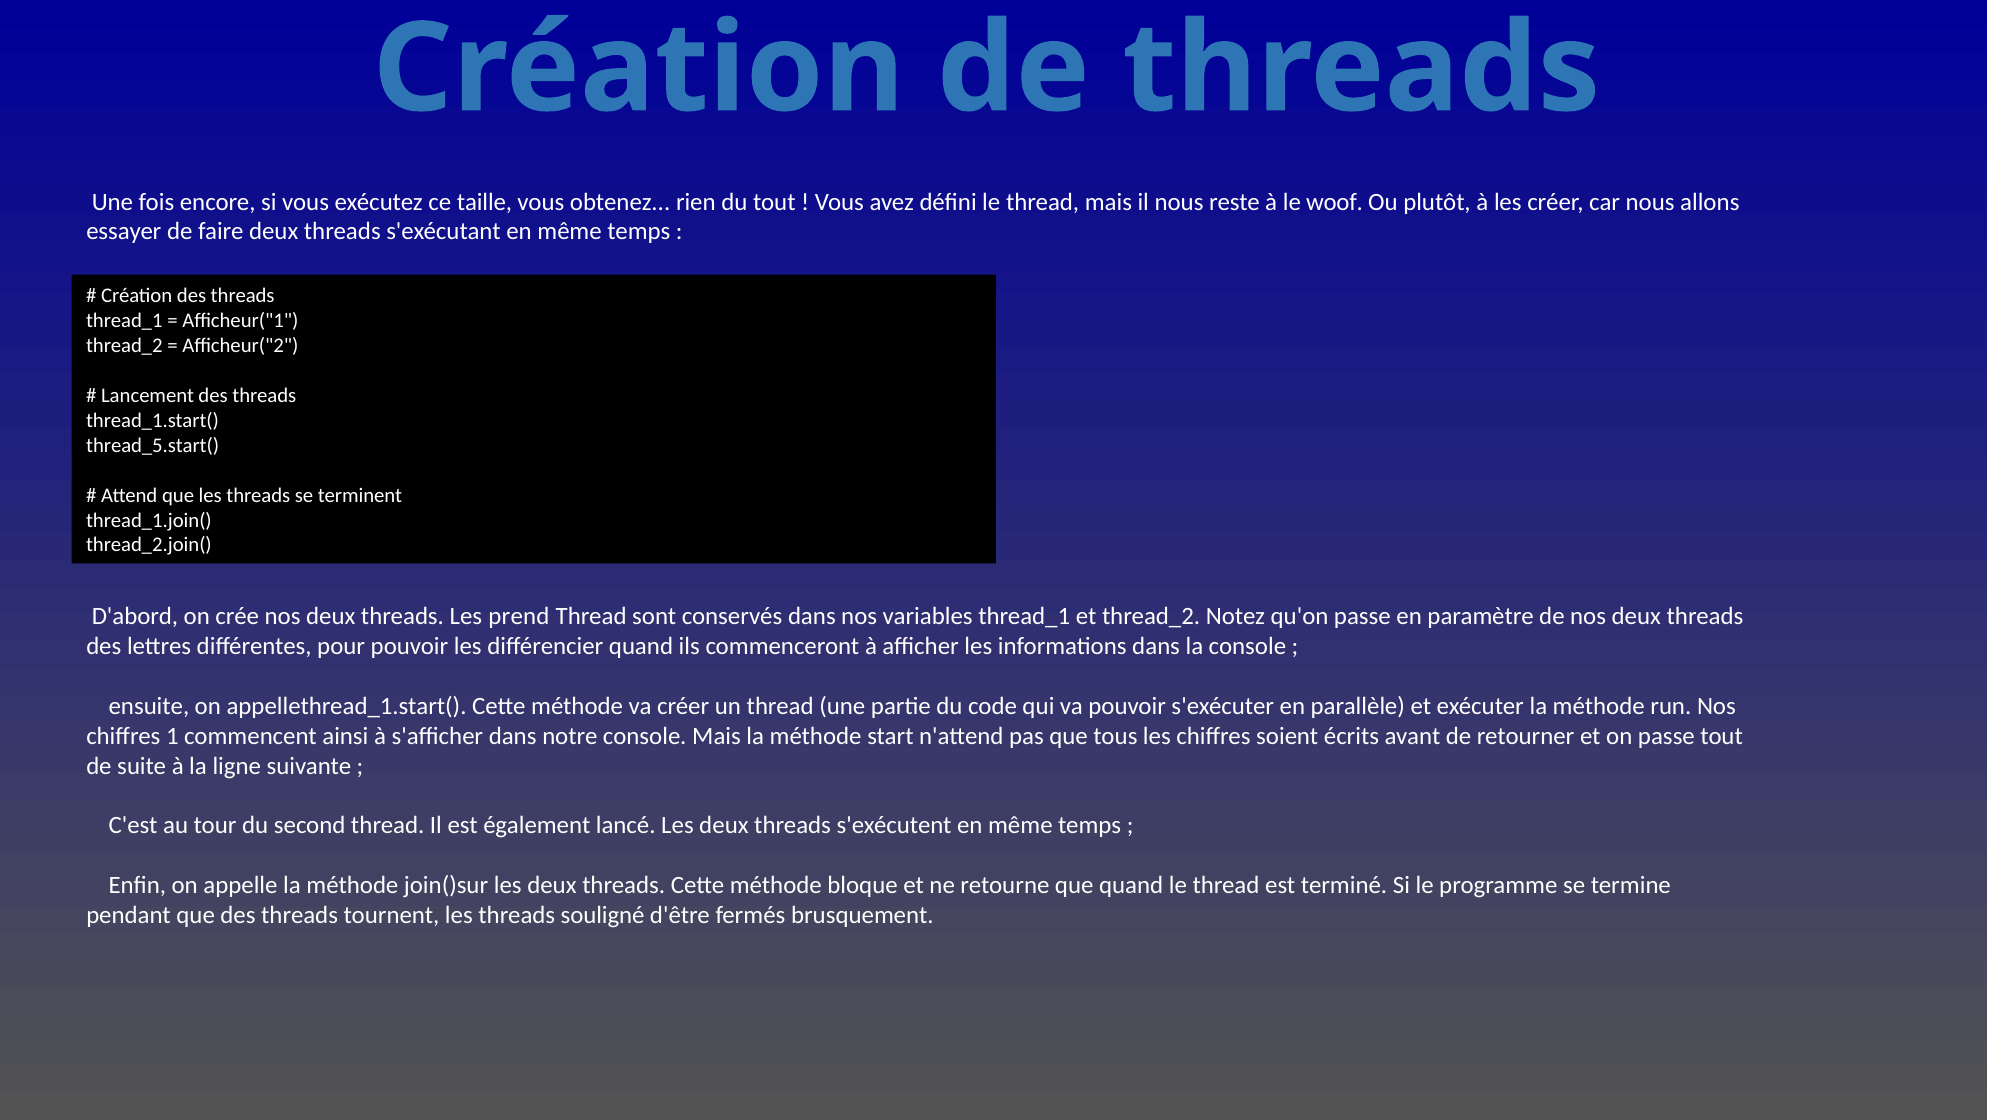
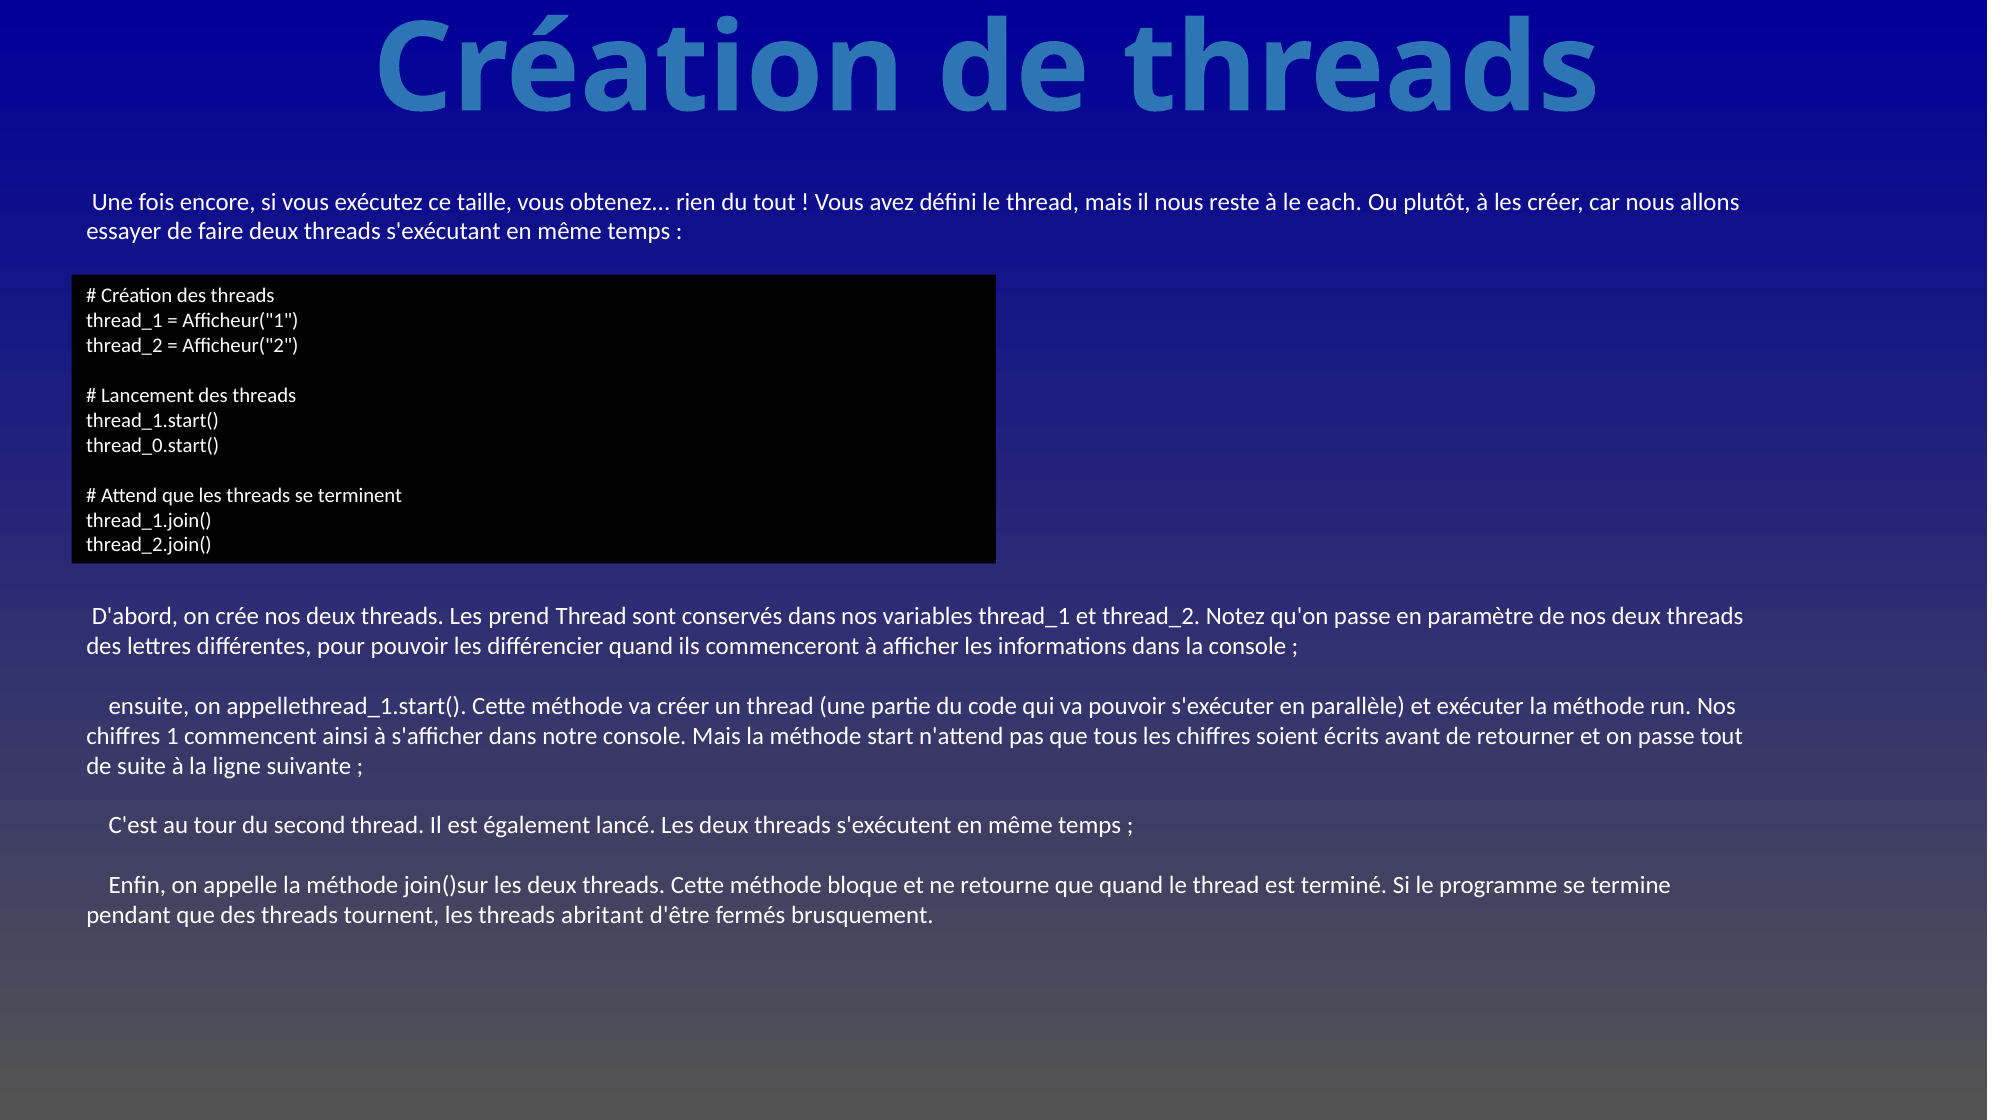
woof: woof -> each (1334, 202)
thread_5.start(: thread_5.start( -> thread_0.start( (153, 446)
souligné: souligné -> abritant (602, 916)
